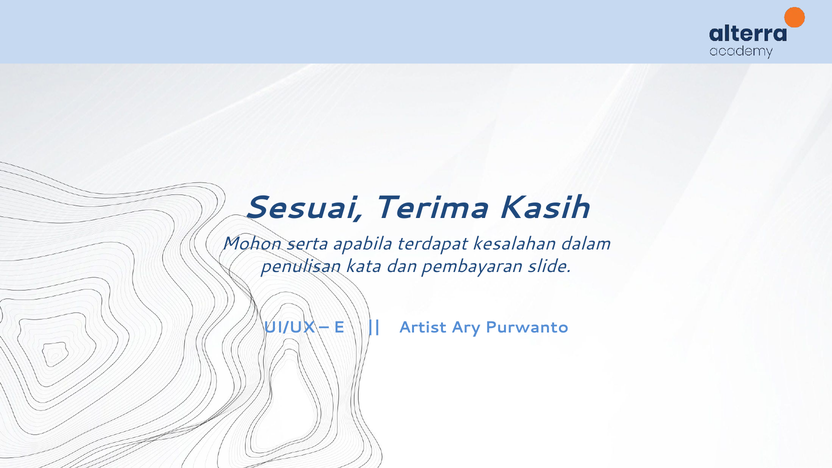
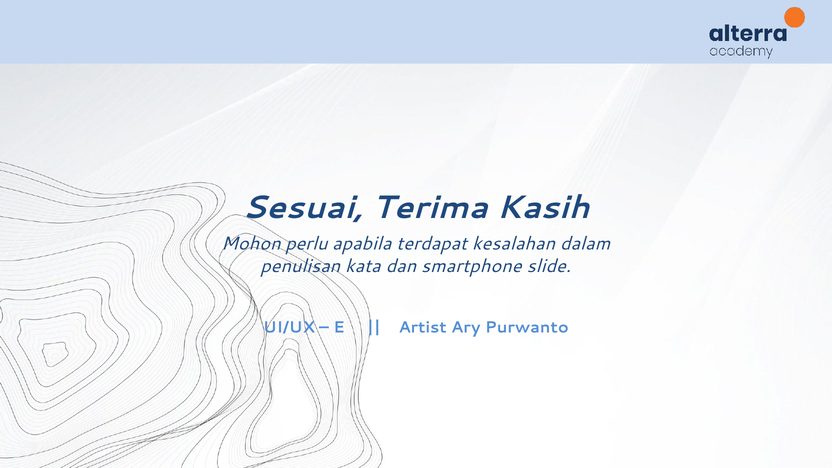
serta: serta -> perlu (306, 244)
pembayaran: pembayaran -> smartphone (471, 266)
